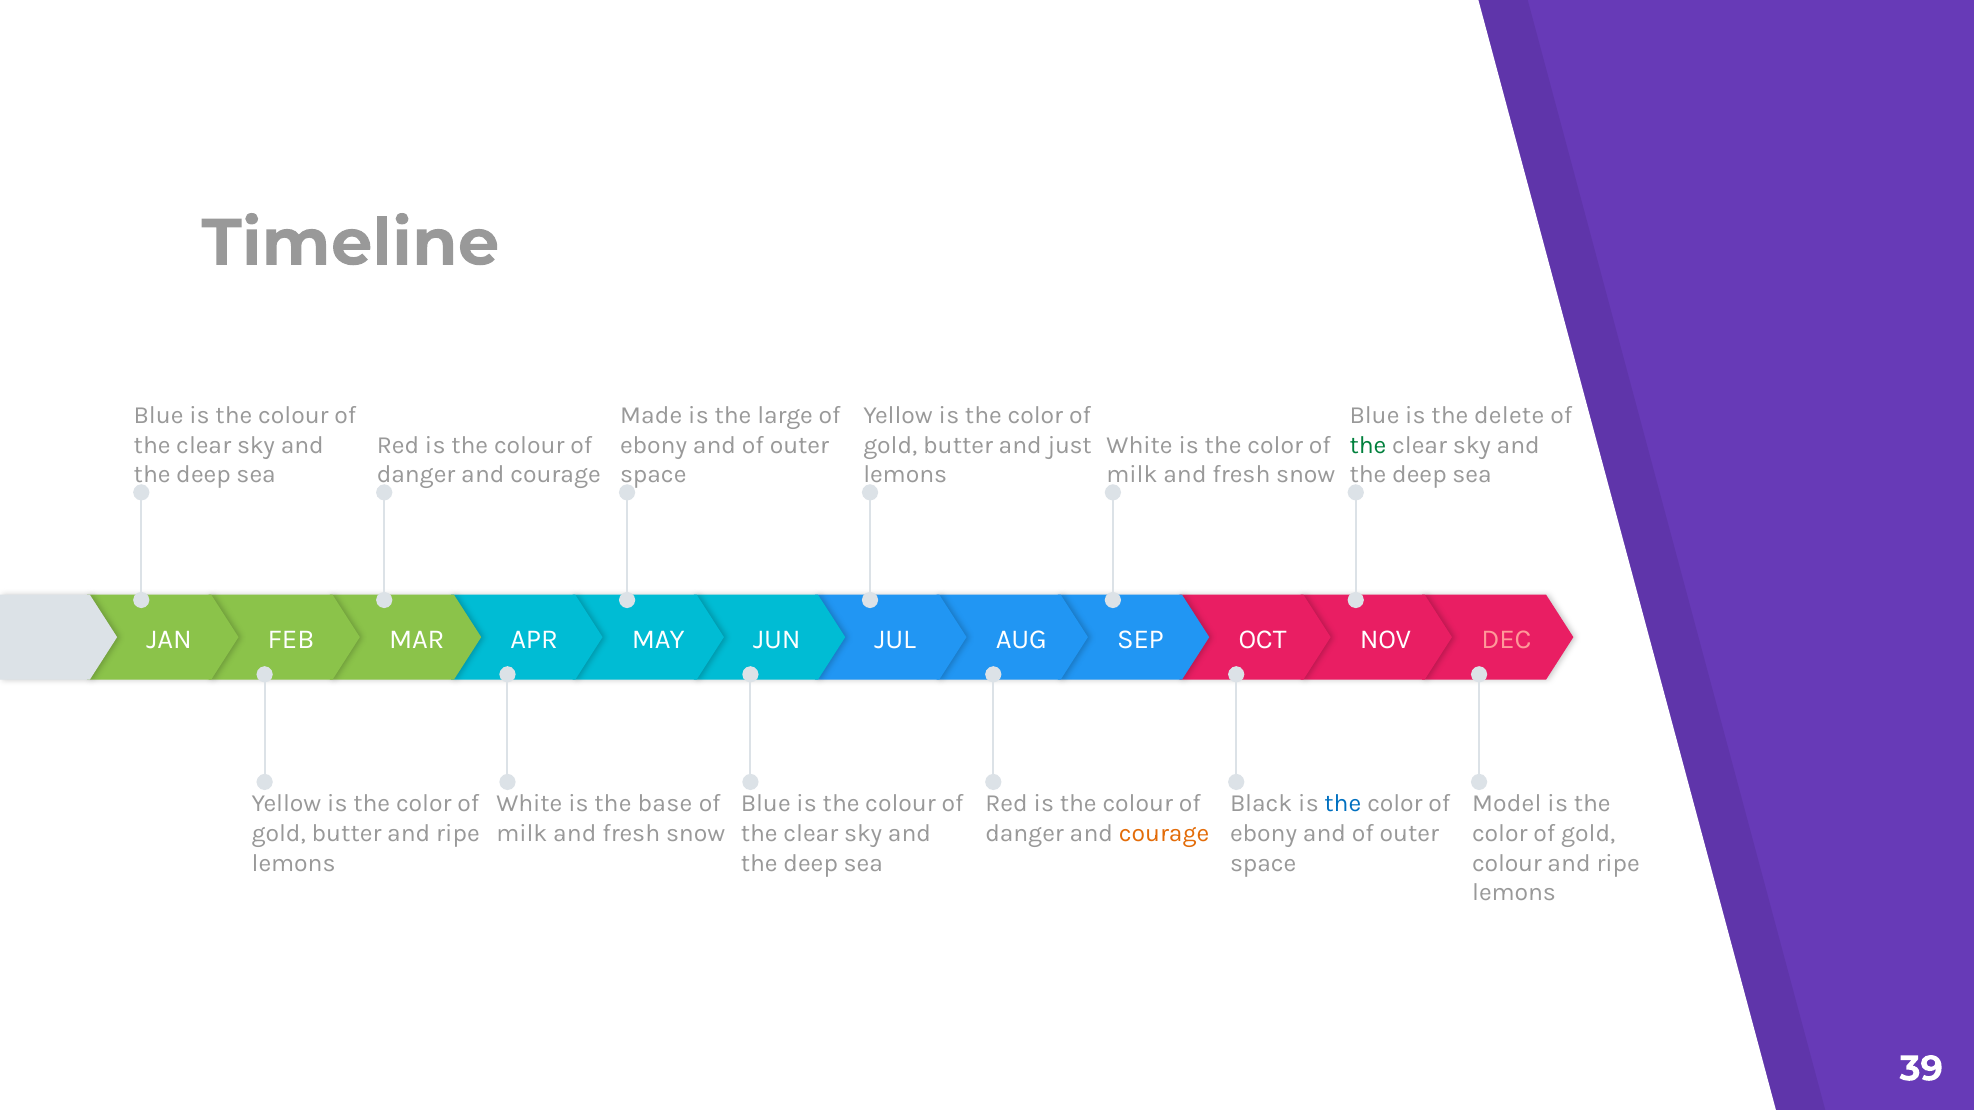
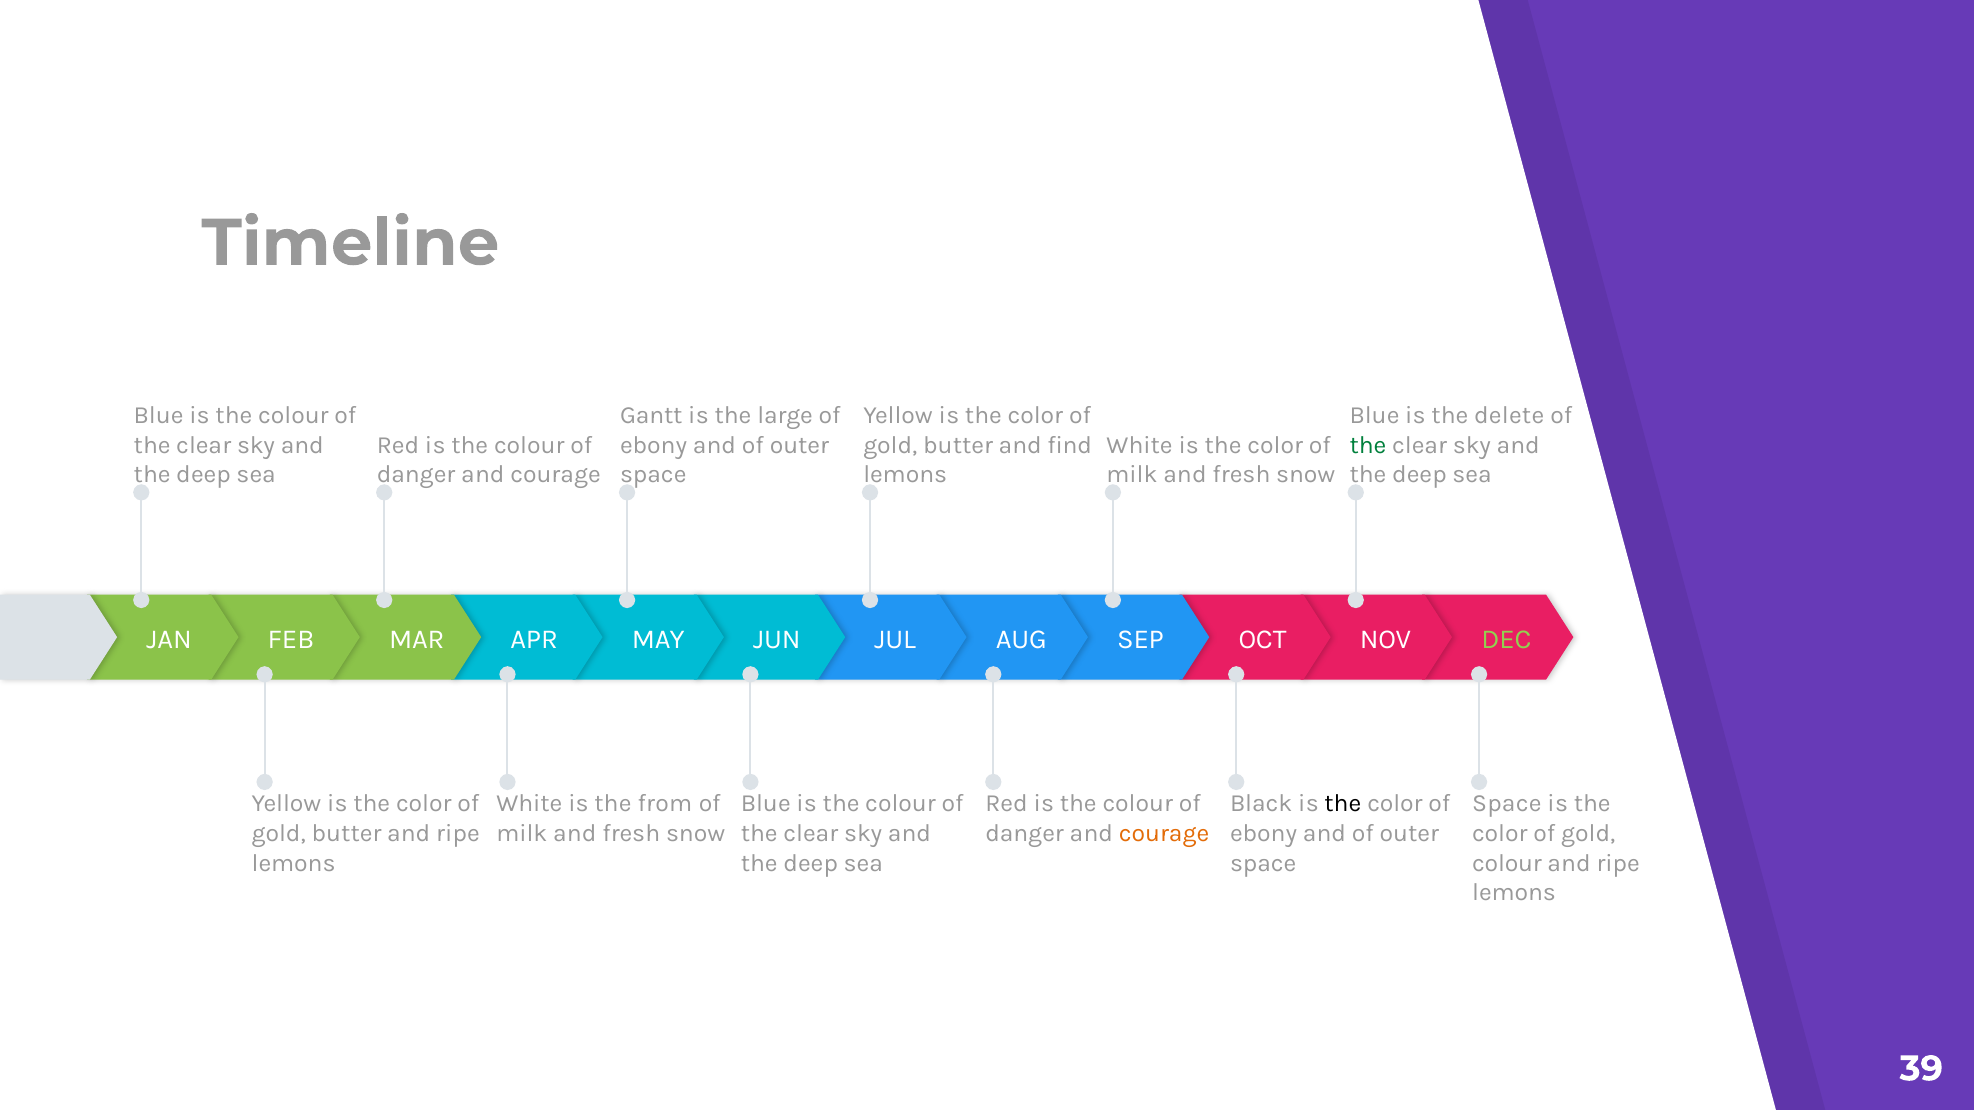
Made: Made -> Gantt (651, 415)
just: just -> find (1070, 445)
DEC colour: pink -> light green (1506, 639)
base: base -> from (665, 804)
the colour: blue -> black (1343, 804)
Model: Model -> Space (1507, 804)
